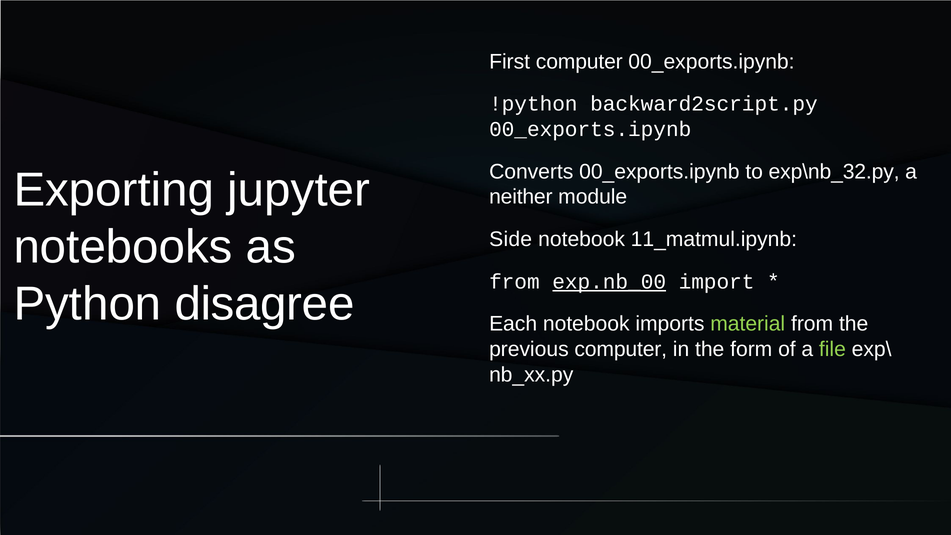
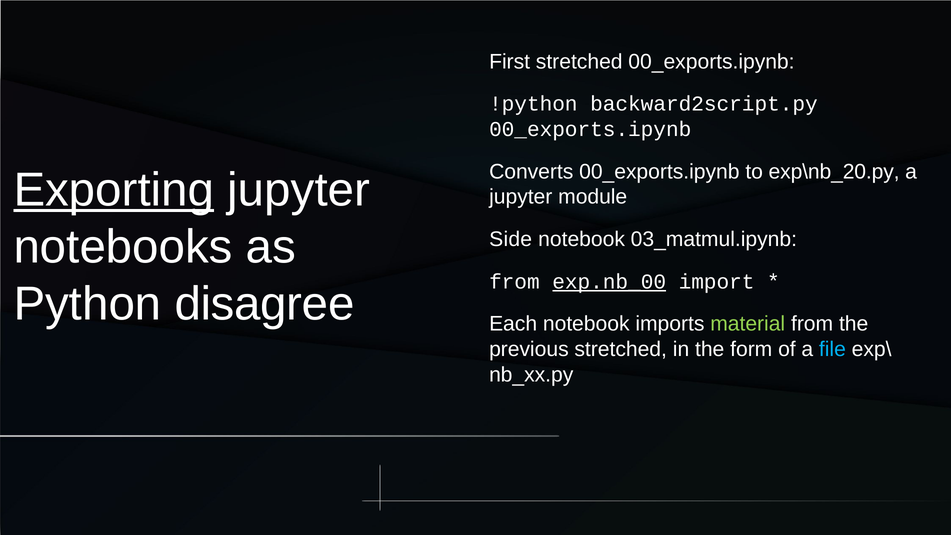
First computer: computer -> stretched (579, 62)
exp\nb_32.py: exp\nb_32.py -> exp\nb_20.py (834, 172)
Exporting underline: none -> present (114, 190)
neither: neither -> jupyter (521, 197)
11_matmul.ipynb: 11_matmul.ipynb -> 03_matmul.ipynb (714, 239)
previous computer: computer -> stretched (621, 349)
file colour: light green -> light blue (832, 349)
